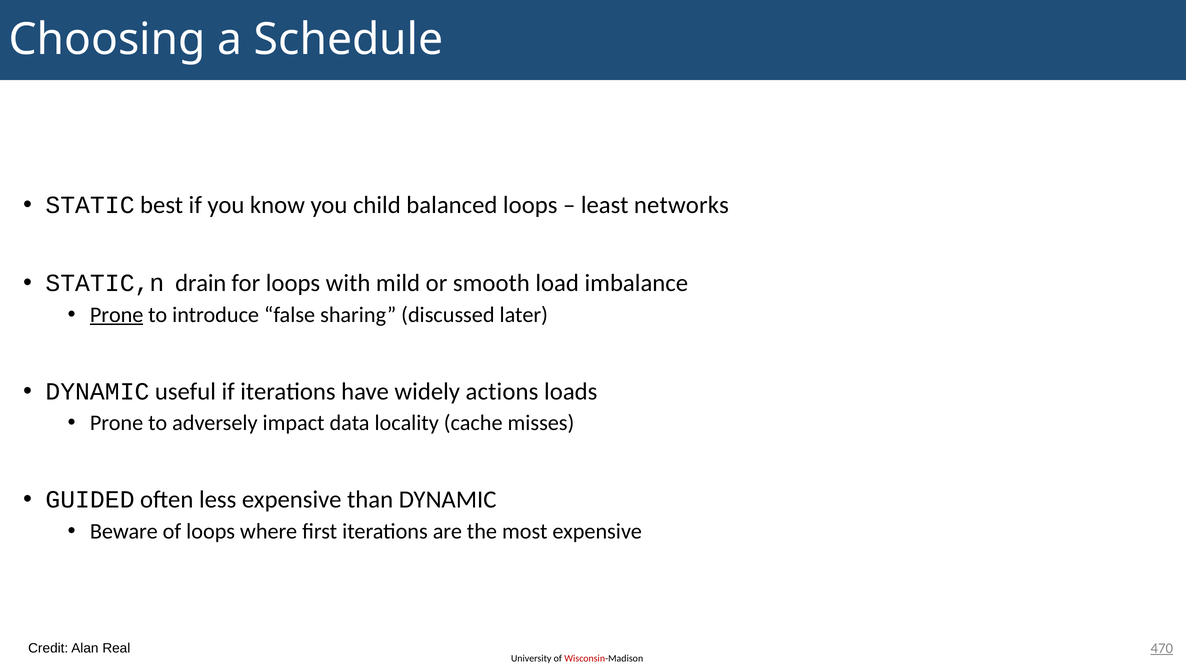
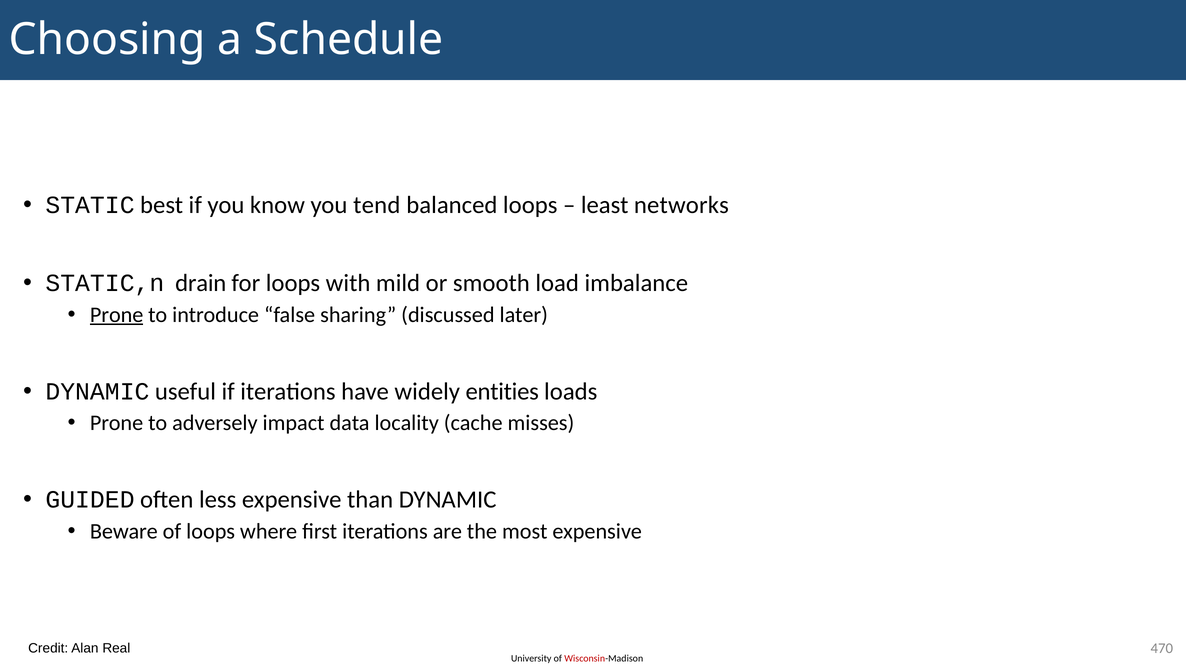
child: child -> tend (377, 205)
actions: actions -> entities (502, 391)
470 underline: present -> none (1162, 648)
